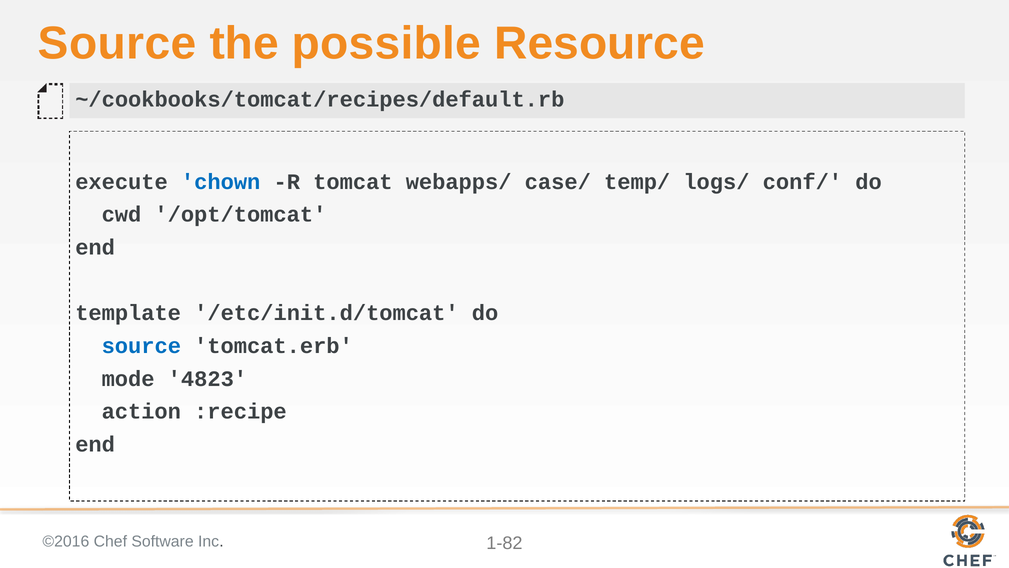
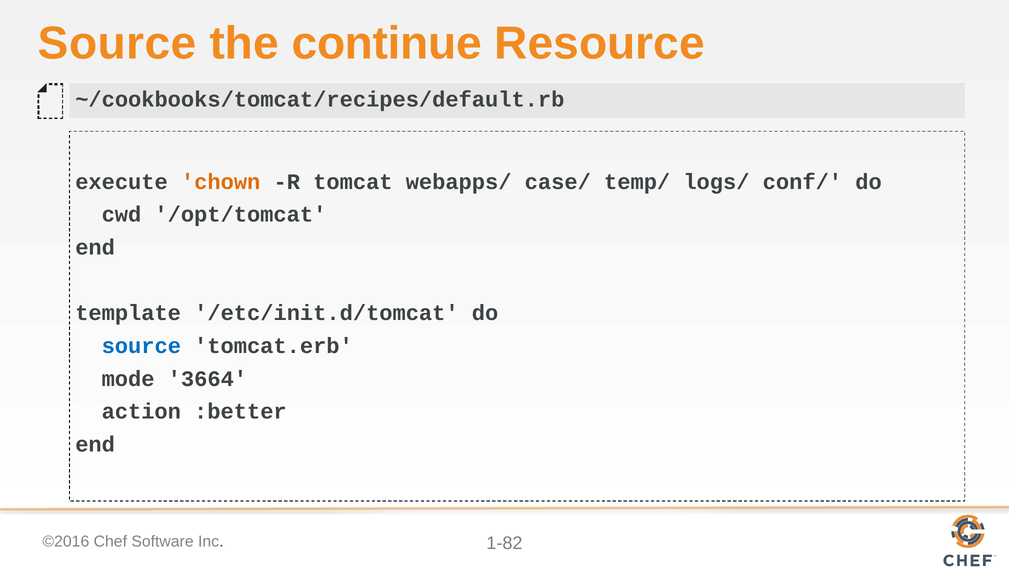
possible: possible -> continue (387, 44)
chown colour: blue -> orange (221, 182)
4823: 4823 -> 3664 (207, 378)
:recipe: :recipe -> :better (240, 411)
